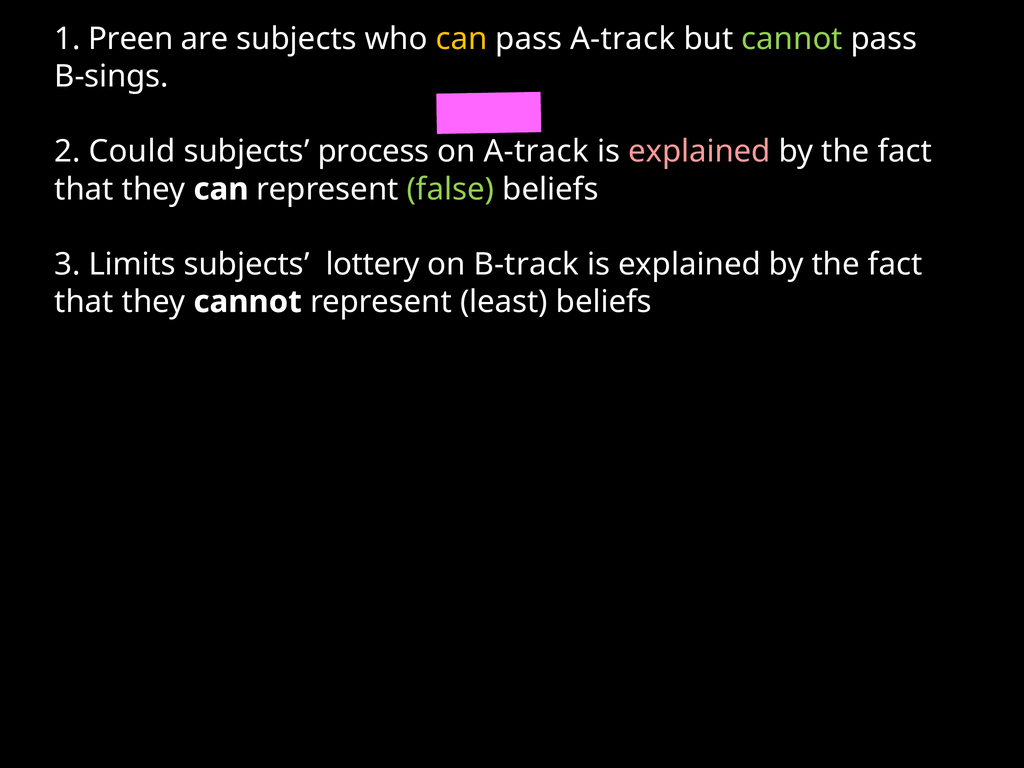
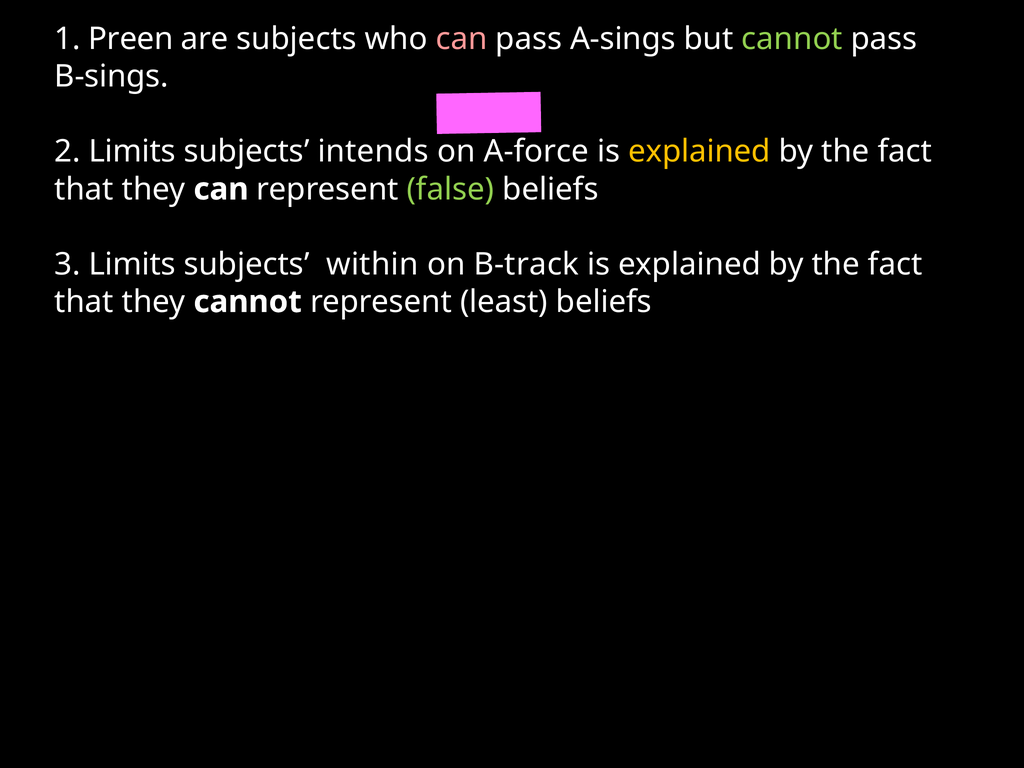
can colour: yellow -> pink (462, 39)
pass A-track: A-track -> A-sings (623, 39)
2 Could: Could -> Limits (132, 152)
process: process -> intends (373, 152)
on A-track: A-track -> A-force (536, 152)
explained colour: pink -> yellow (699, 152)
lottery: lottery -> within (372, 264)
